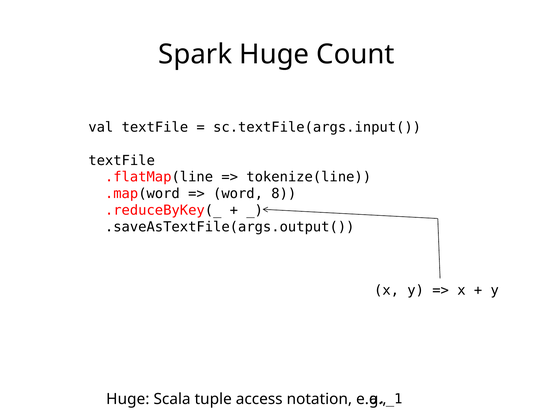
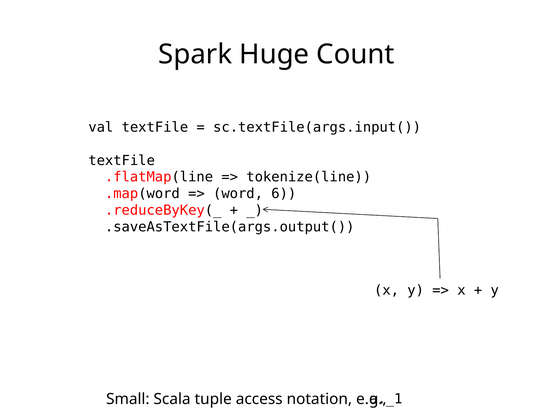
8: 8 -> 6 (284, 194)
Huge: Huge -> Small (128, 399)
